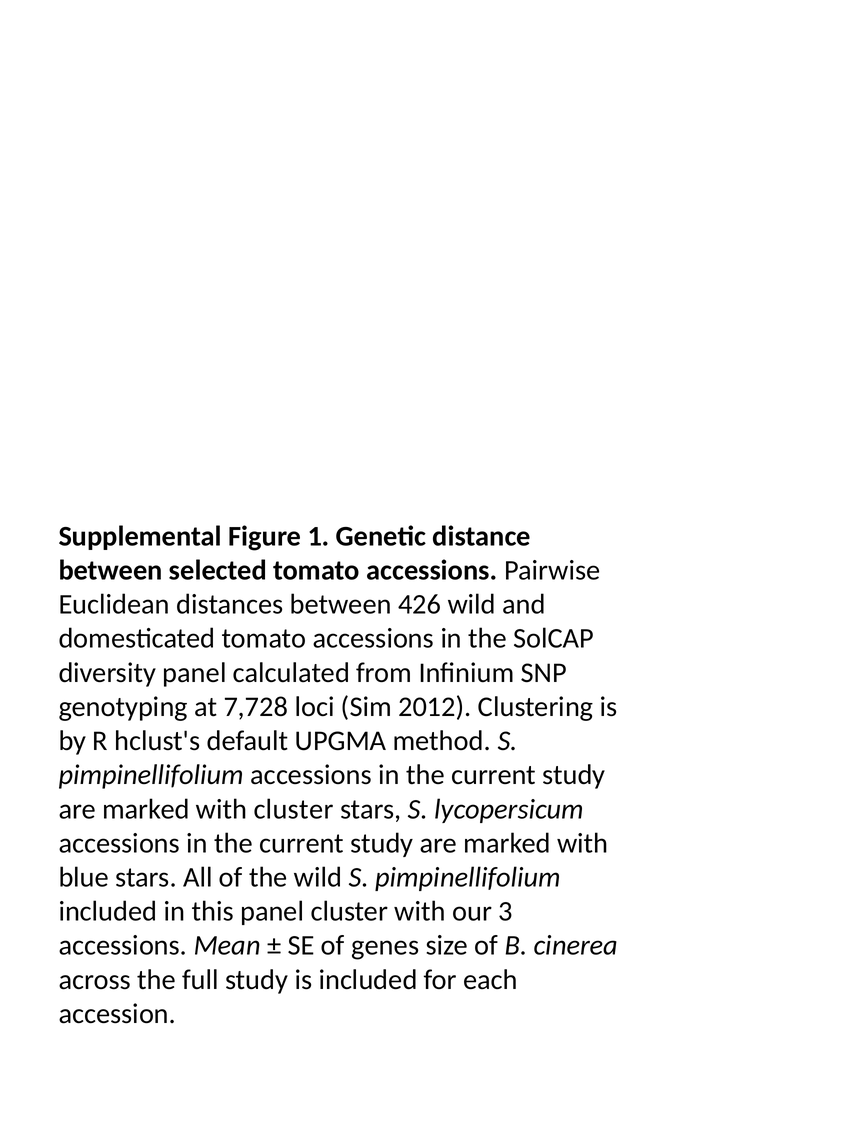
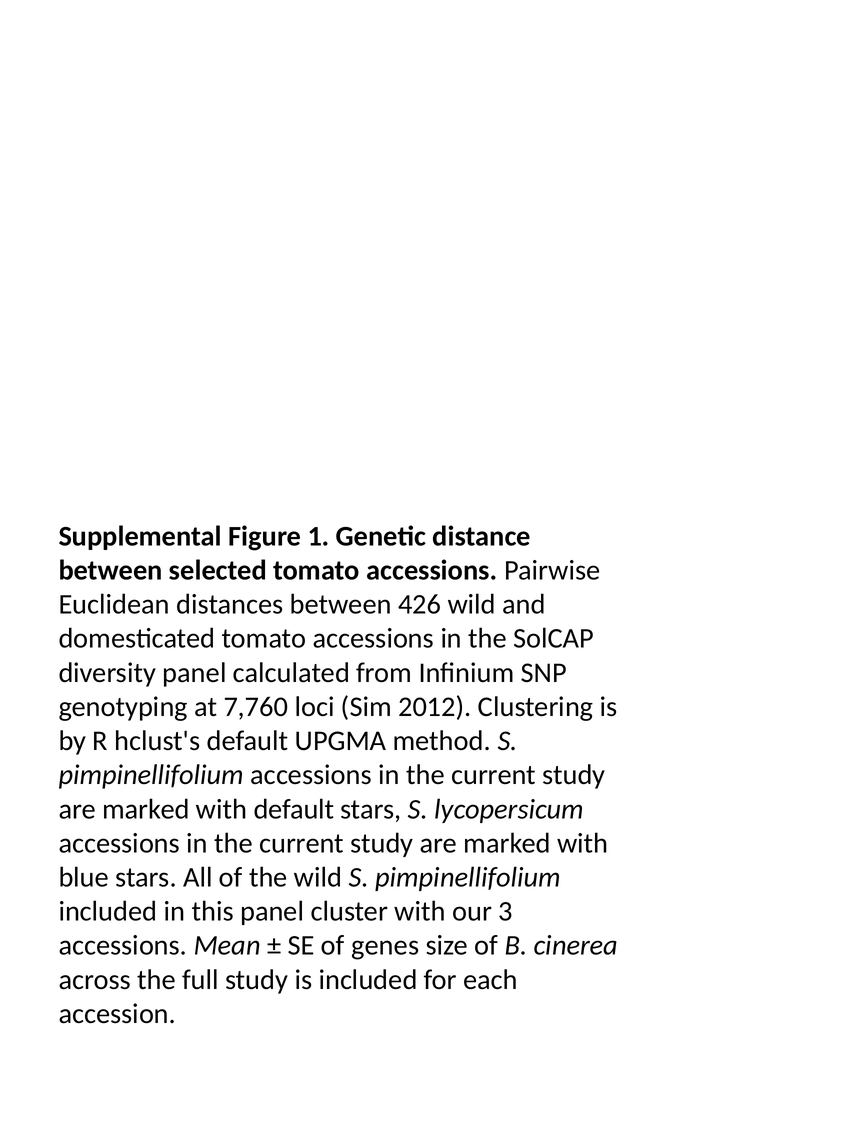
7,728: 7,728 -> 7,760 (256, 707)
with cluster: cluster -> default (294, 809)
